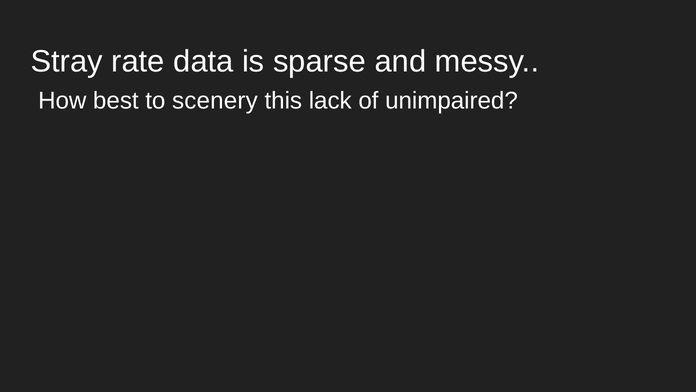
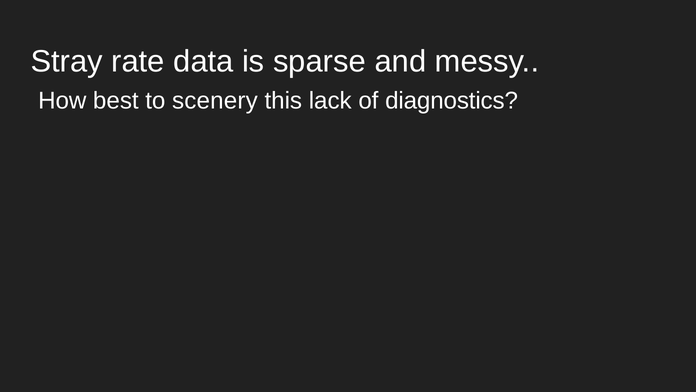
unimpaired: unimpaired -> diagnostics (452, 101)
